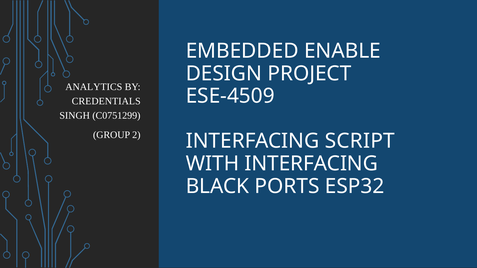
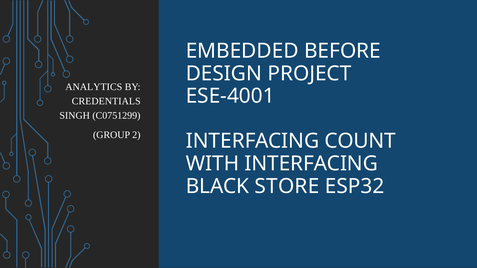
ENABLE: ENABLE -> BEFORE (342, 51)
ESE-4509: ESE-4509 -> ESE-4001 (230, 96)
SCRIPT: SCRIPT -> COUNT (360, 141)
PORTS: PORTS -> STORE (287, 186)
